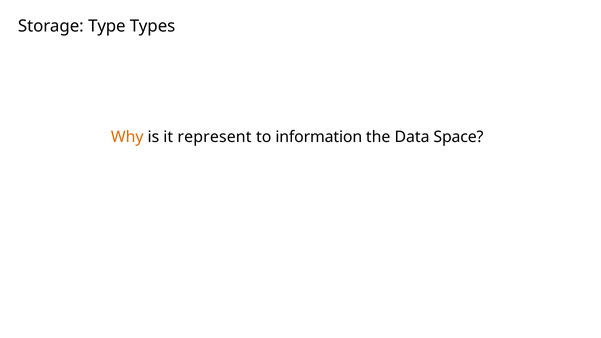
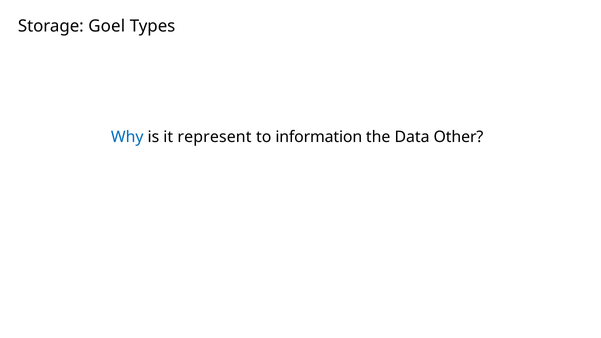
Type: Type -> Goel (107, 26)
Why colour: orange -> blue (127, 137)
Space: Space -> Other (458, 137)
